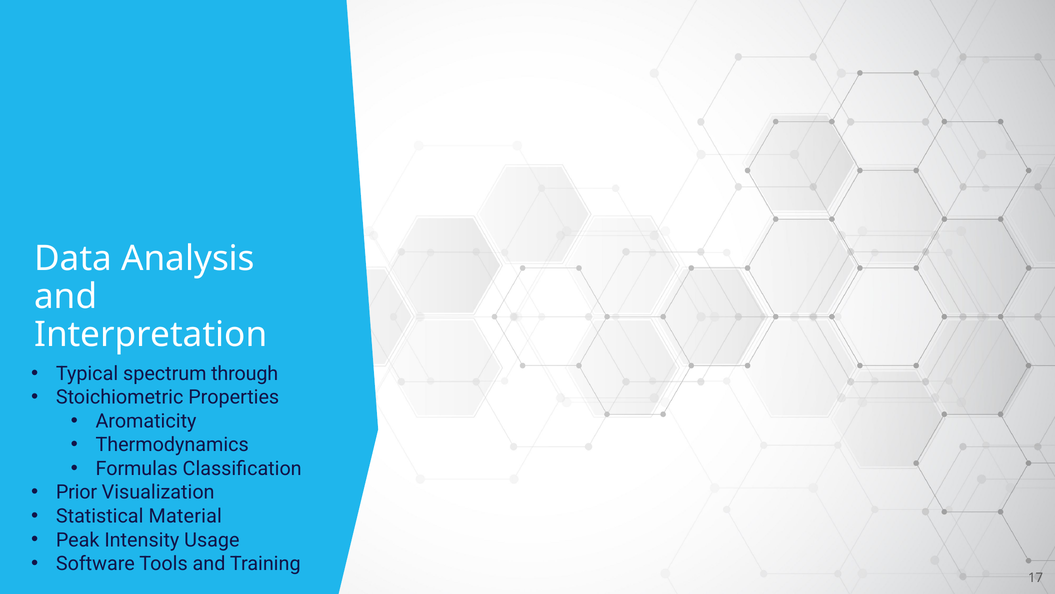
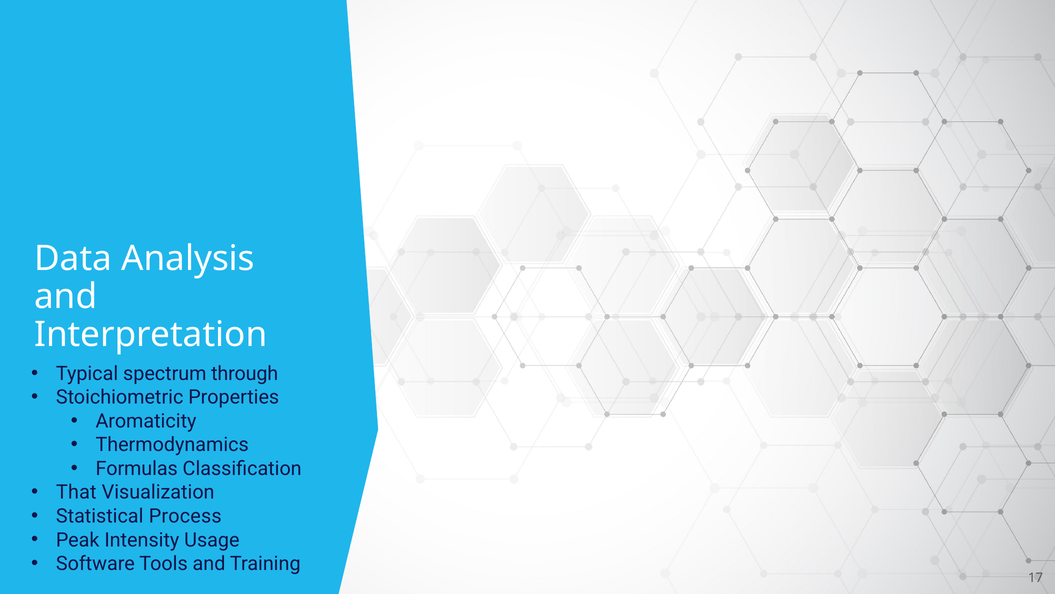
Prior: Prior -> That (76, 492)
Material: Material -> Process (185, 516)
